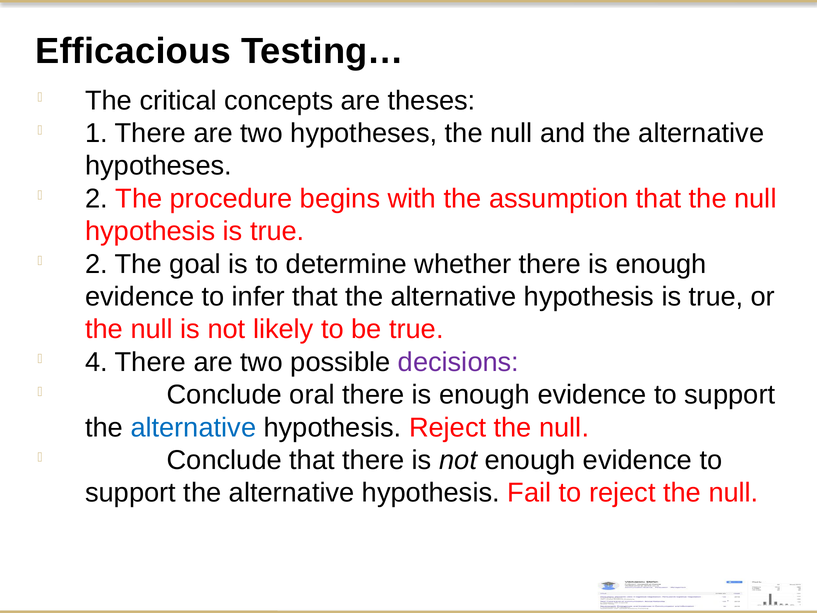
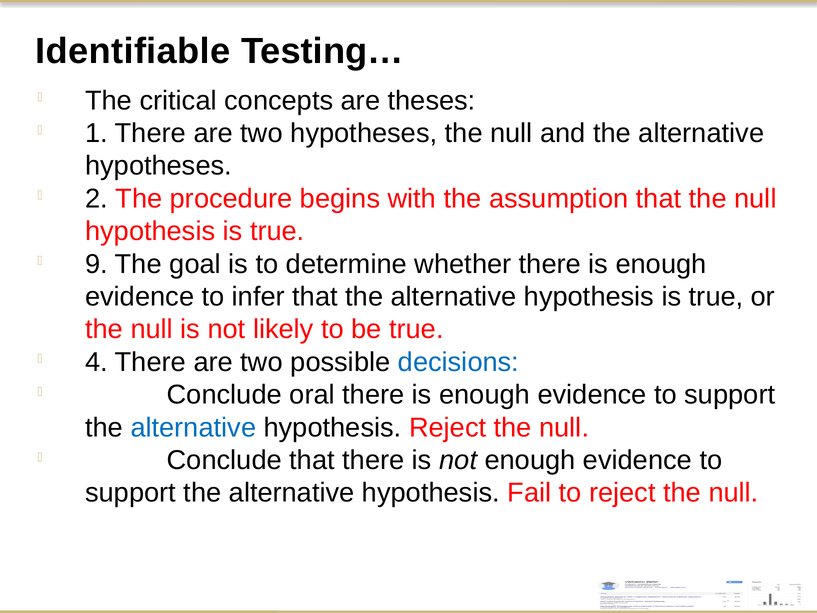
Efficacious: Efficacious -> Identifiable (133, 51)
2: 2 -> 9 (97, 264)
decisions colour: purple -> blue (458, 362)
